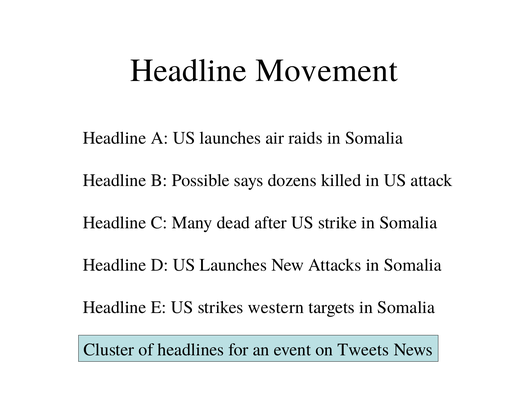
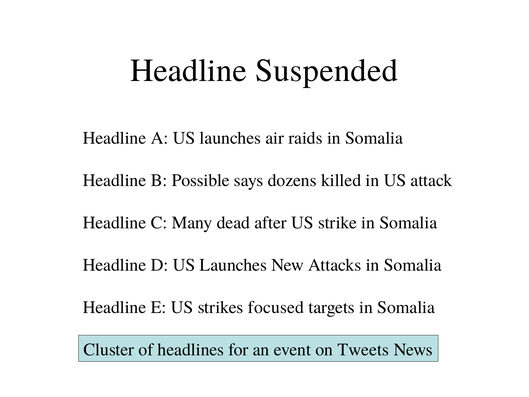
Movement: Movement -> Suspended (327, 71)
western: western -> focused (276, 307)
